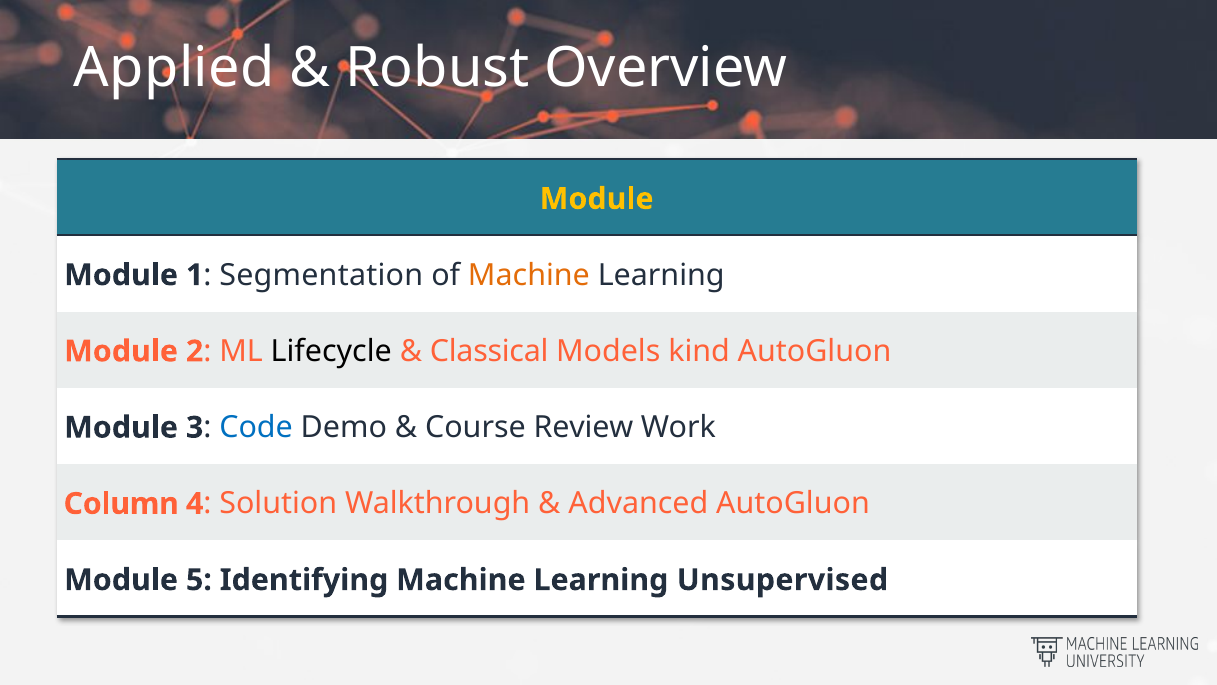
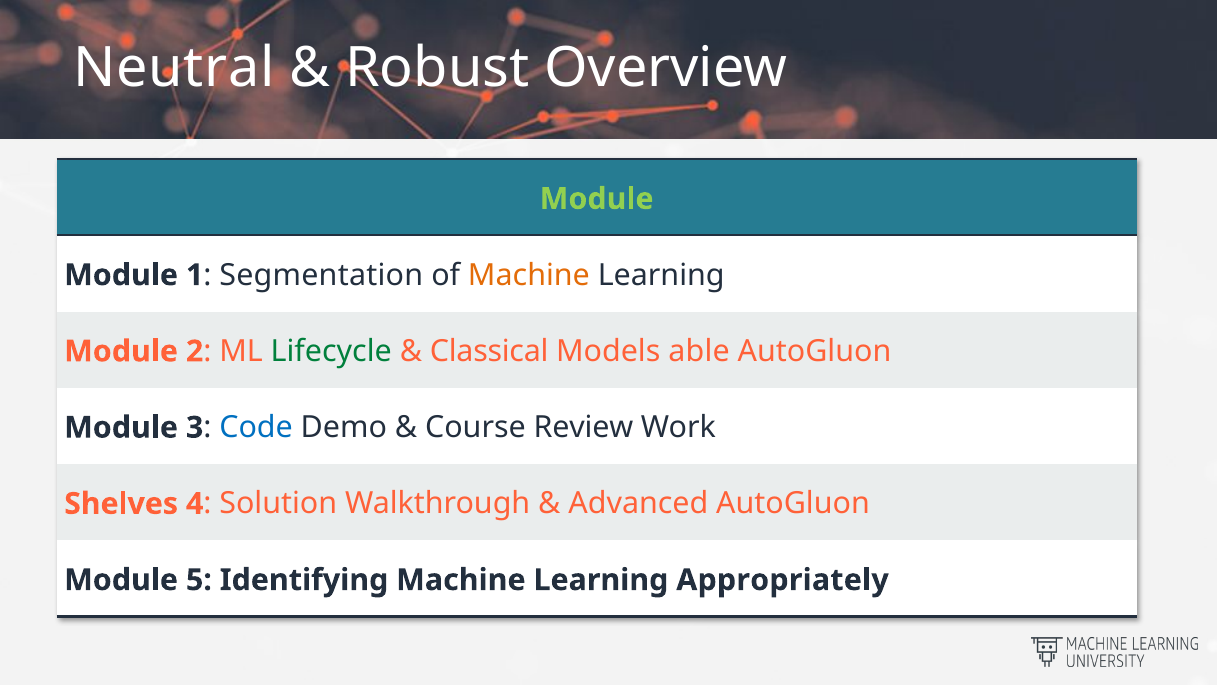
Applied: Applied -> Neutral (174, 68)
Module colour: yellow -> light green (597, 199)
Lifecycle colour: black -> green (331, 351)
kind: kind -> able (699, 351)
Column: Column -> Shelves (121, 503)
Unsupervised: Unsupervised -> Appropriately (783, 580)
